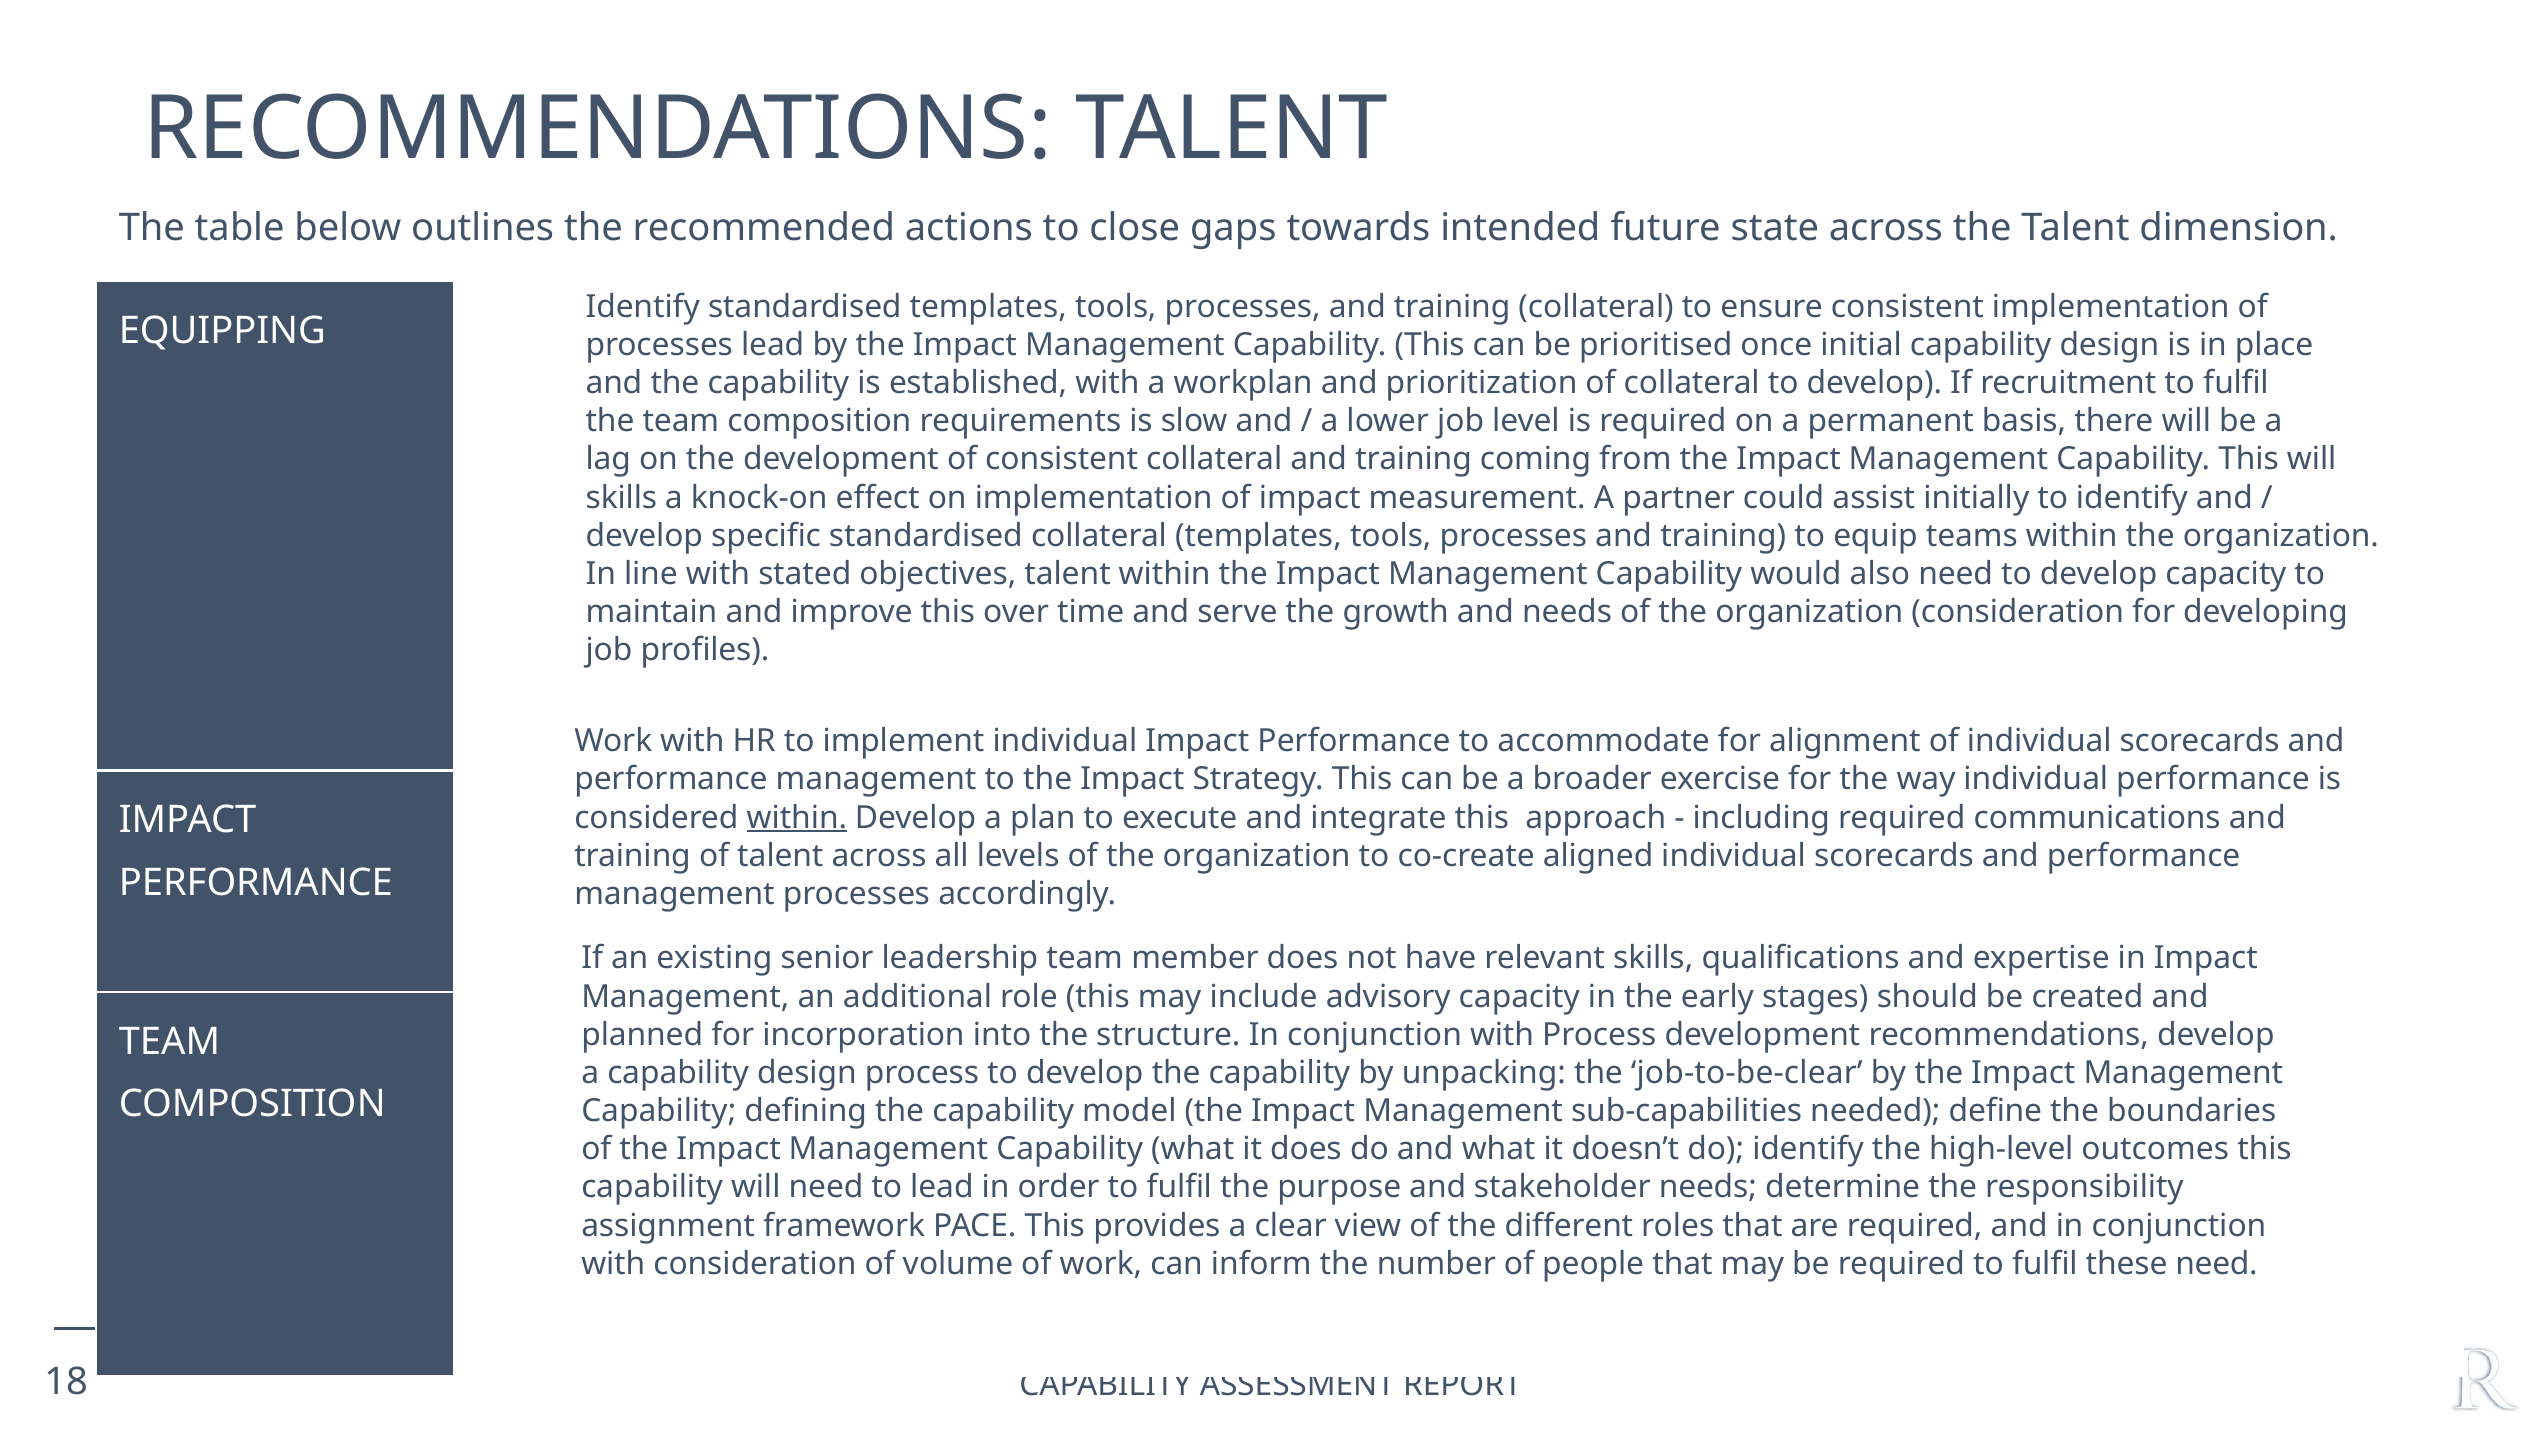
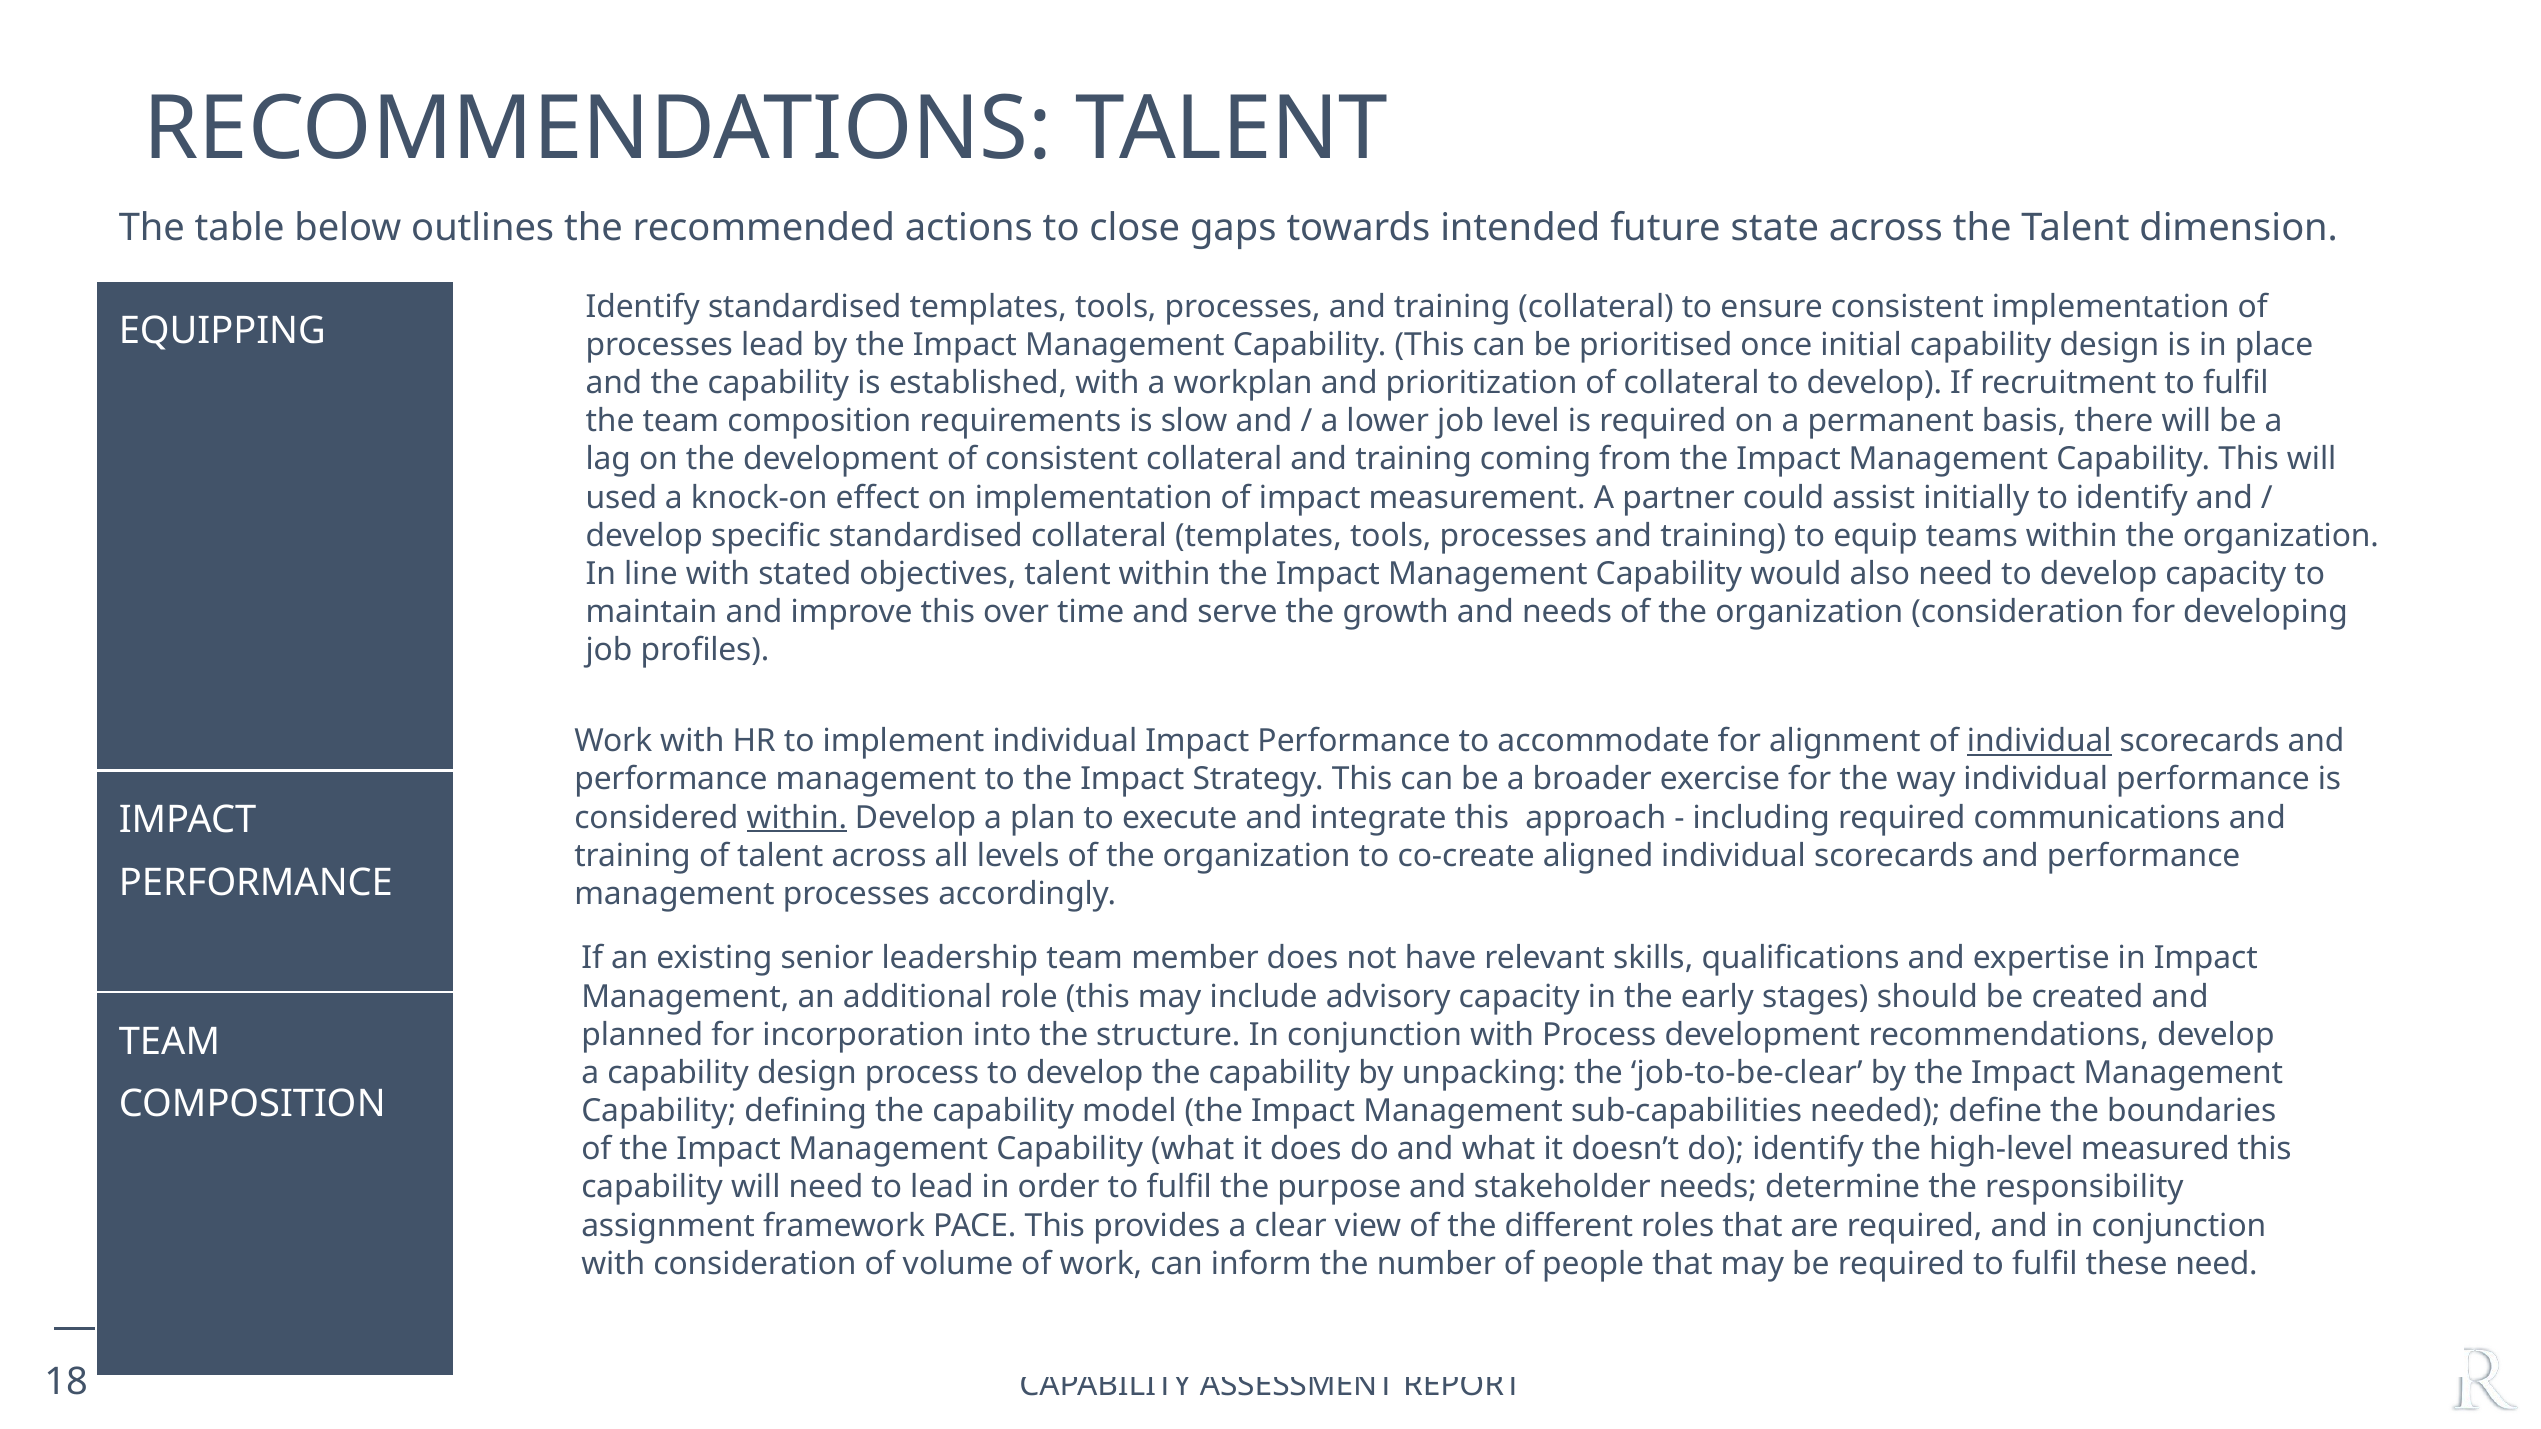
skills: skills -> used (621, 498)
individual underline: none -> present (2039, 741)
outcomes: outcomes -> measured (2155, 1150)
